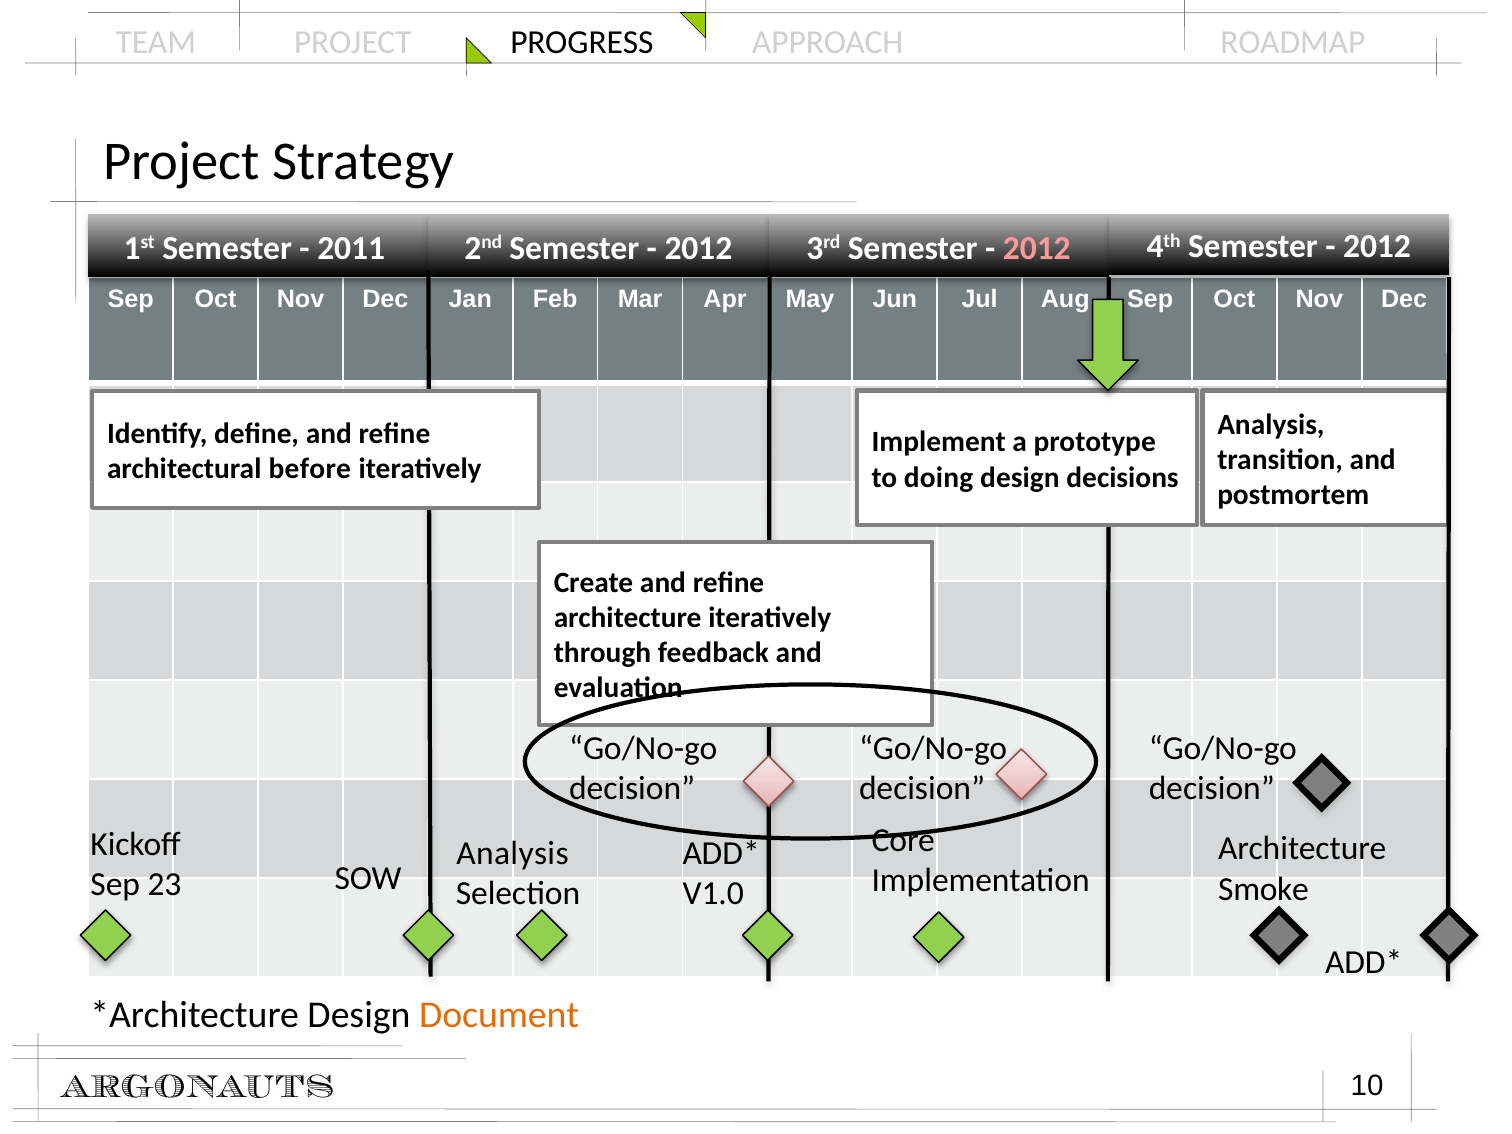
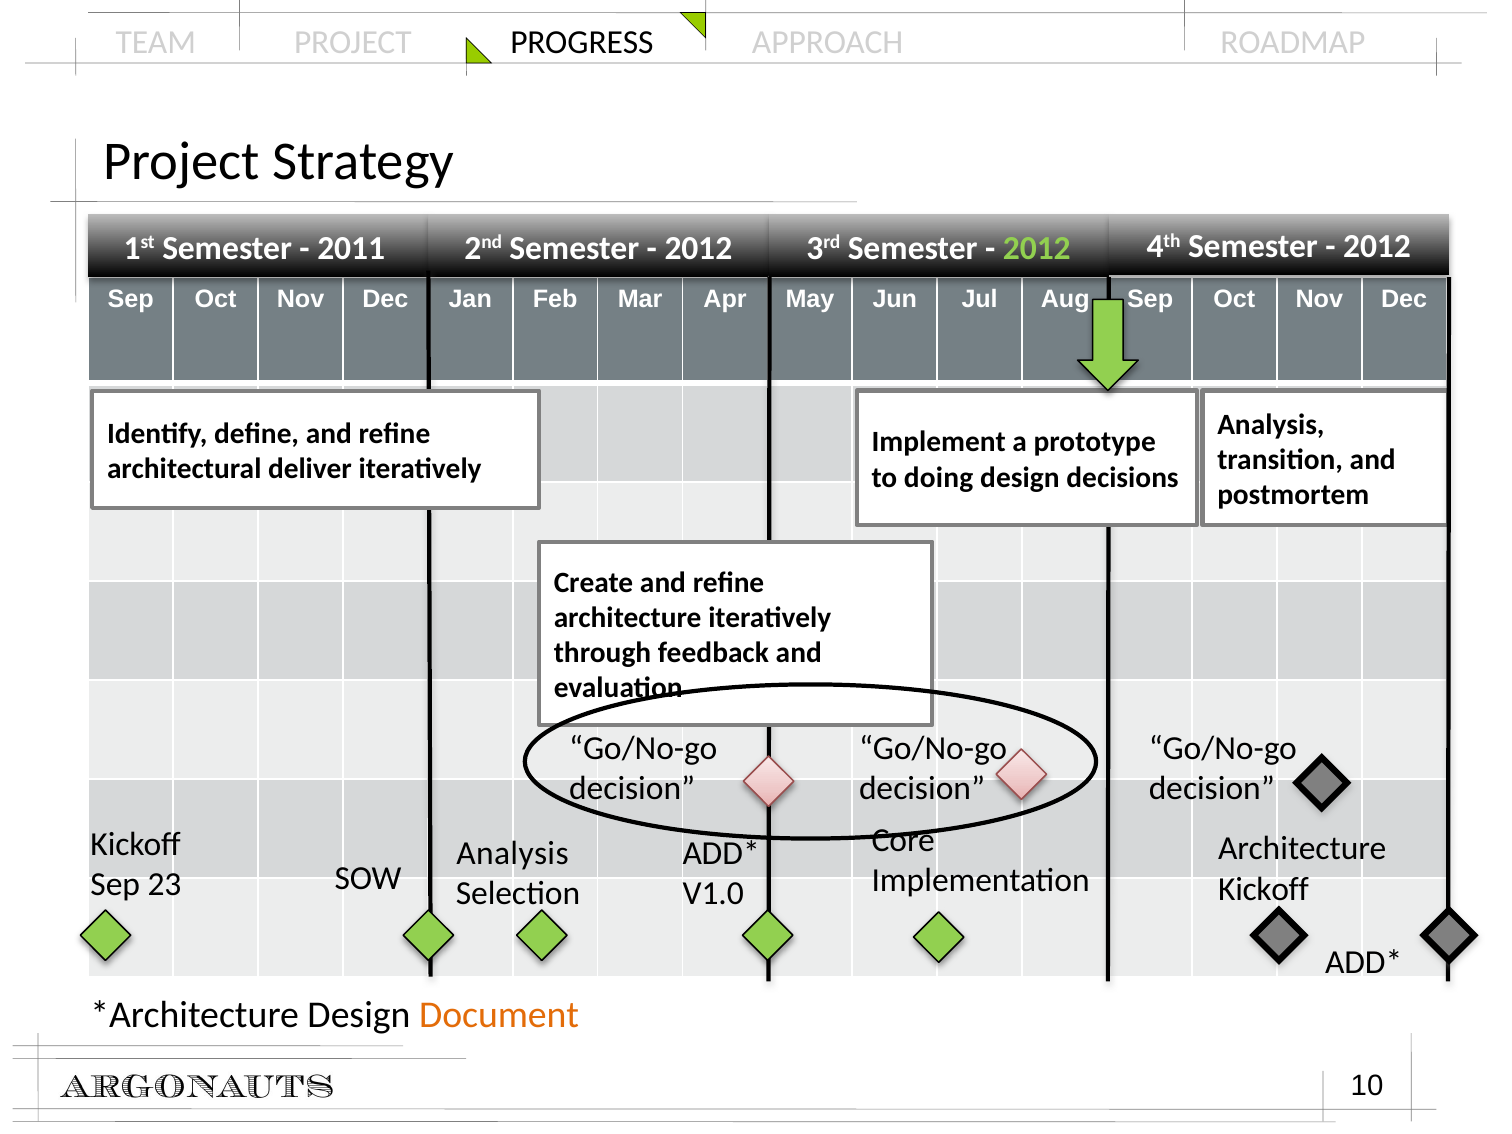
2012 colour: pink -> light green (1037, 248)
before: before -> deliver (310, 469)
Smoke: Smoke -> Kickoff (1264, 889)
